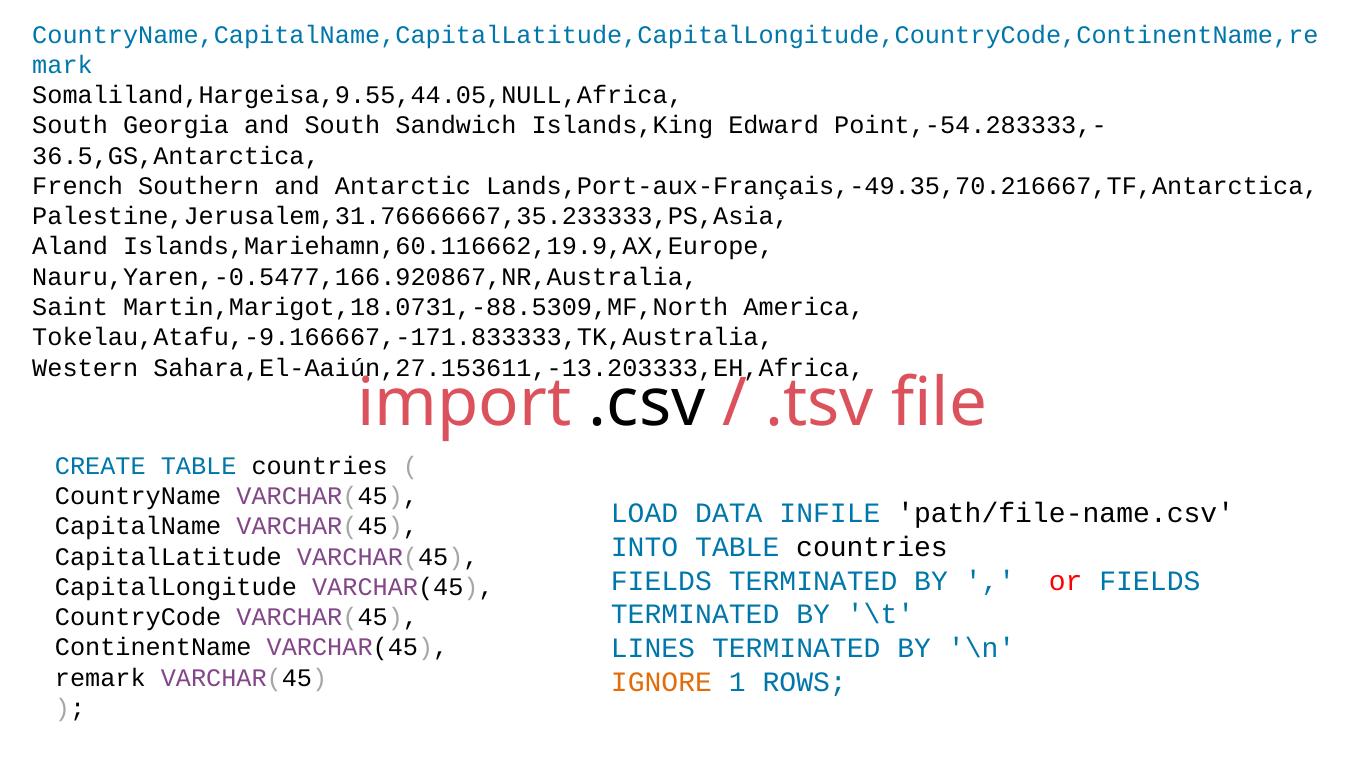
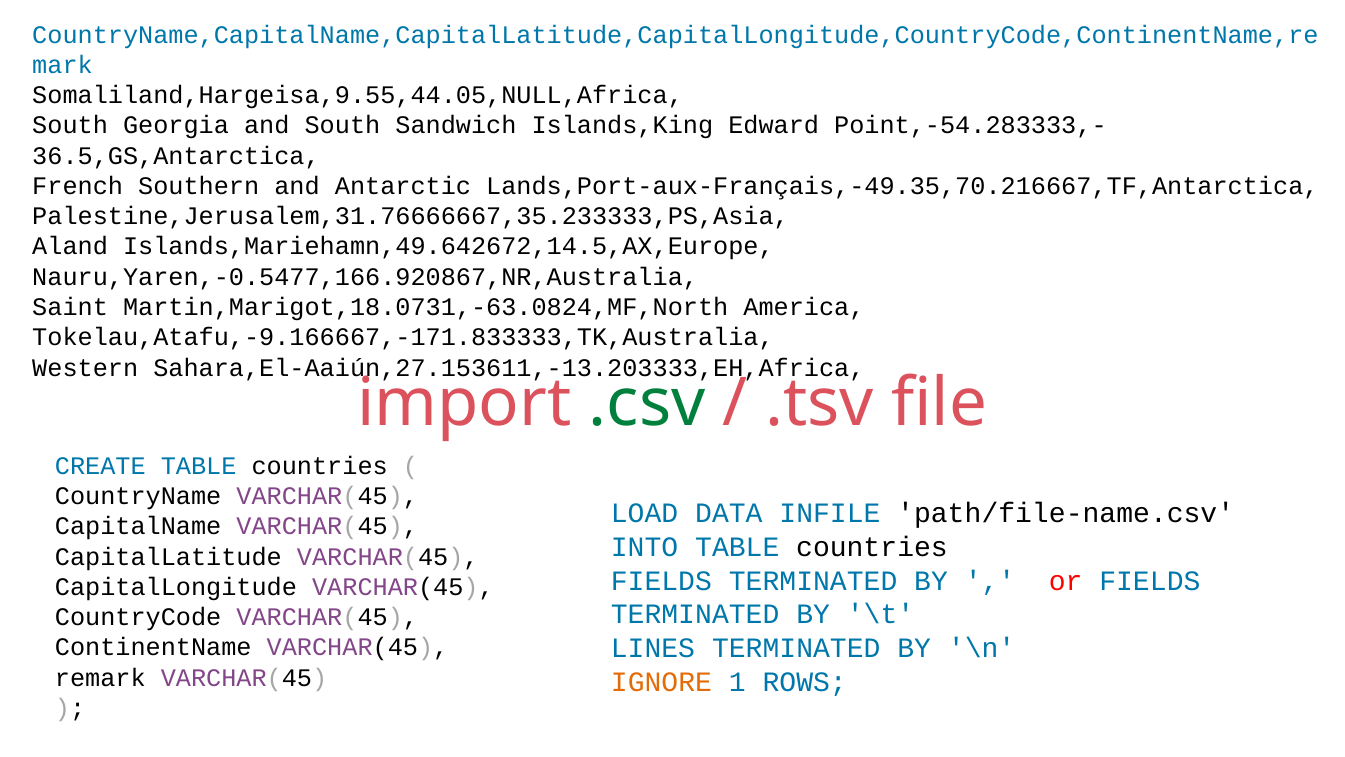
Islands,Mariehamn,60.116662,19.9,AX,Europe: Islands,Mariehamn,60.116662,19.9,AX,Europe -> Islands,Mariehamn,49.642672,14.5,AX,Europe (448, 247)
Martin,Marigot,18.0731,-88.5309,MF,North: Martin,Marigot,18.0731,-88.5309,MF,North -> Martin,Marigot,18.0731,-63.0824,MF,North (426, 307)
.csv colour: black -> green (647, 403)
